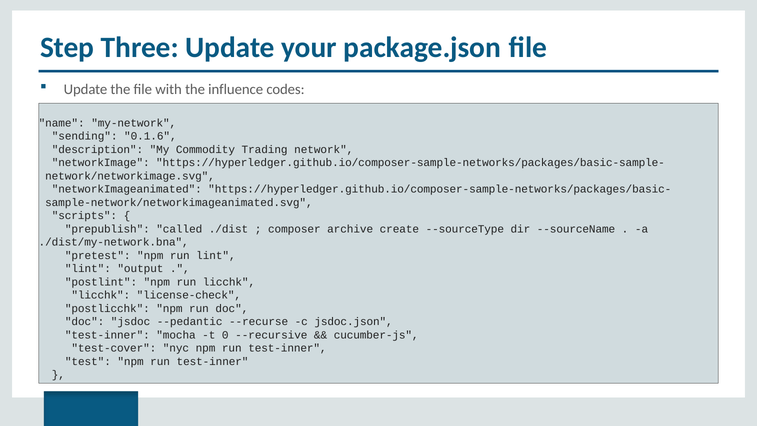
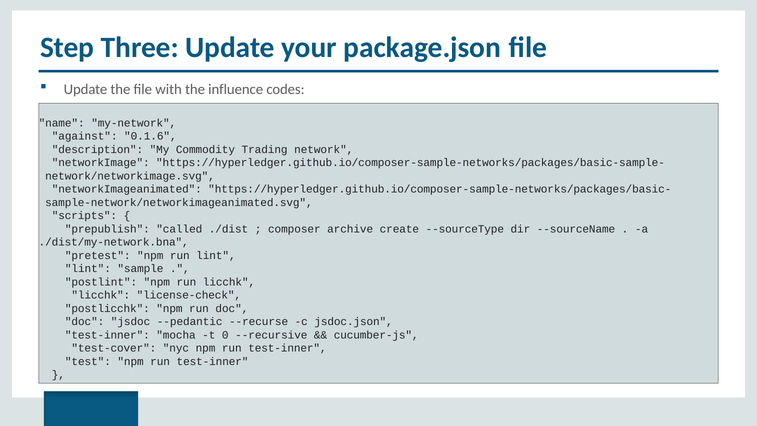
sending: sending -> against (85, 136)
output: output -> sample (140, 269)
